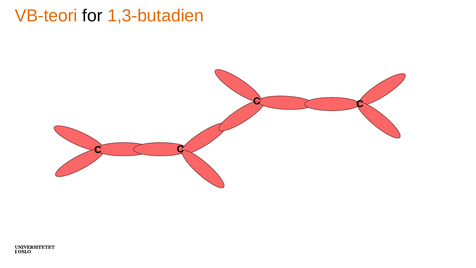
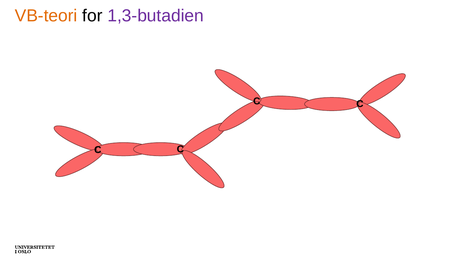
1,3-butadien colour: orange -> purple (156, 16)
